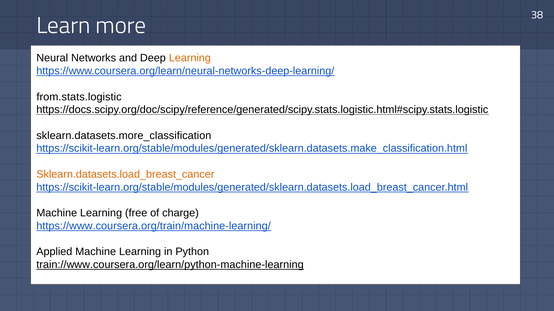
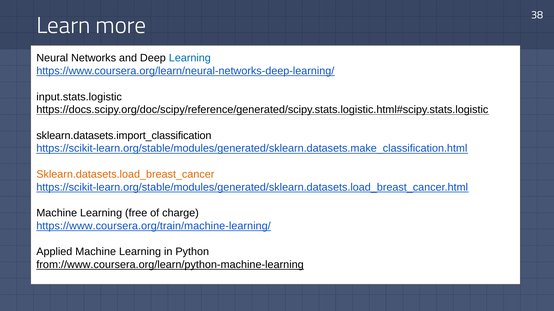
Learning colour: orange -> blue (190, 58)
from.stats.logistic: from.stats.logistic -> input.stats.logistic (79, 97)
sklearn.datasets.more_classification: sklearn.datasets.more_classification -> sklearn.datasets.import_classification (124, 136)
train://www.coursera.org/learn/python-machine-learning: train://www.coursera.org/learn/python-machine-learning -> from://www.coursera.org/learn/python-machine-learning (170, 265)
